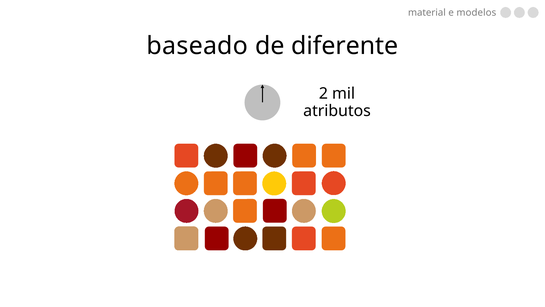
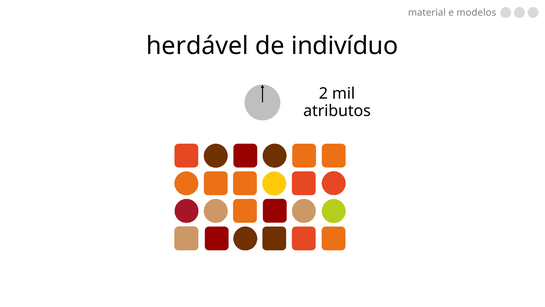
baseado: baseado -> herdável (197, 46)
diferente: diferente -> indivíduo (345, 46)
